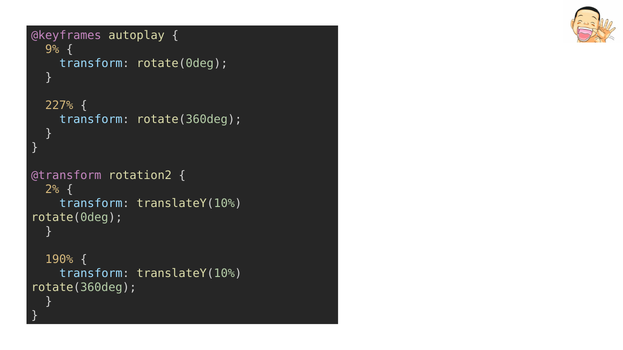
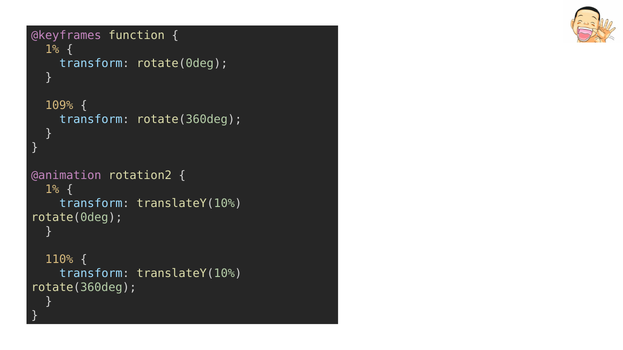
autoplay: autoplay -> function (137, 36)
9%: 9% -> 1% (52, 50)
227%: 227% -> 109% (59, 106)
@transform: @transform -> @animation (66, 176)
2%: 2% -> 1% (52, 190)
190%: 190% -> 110% (59, 260)
